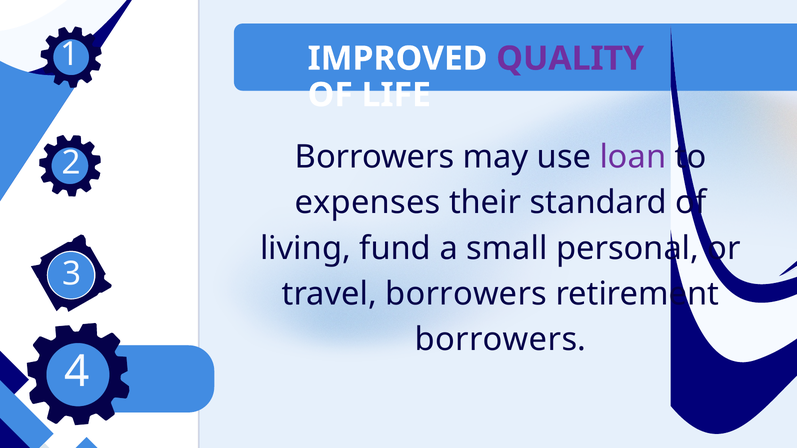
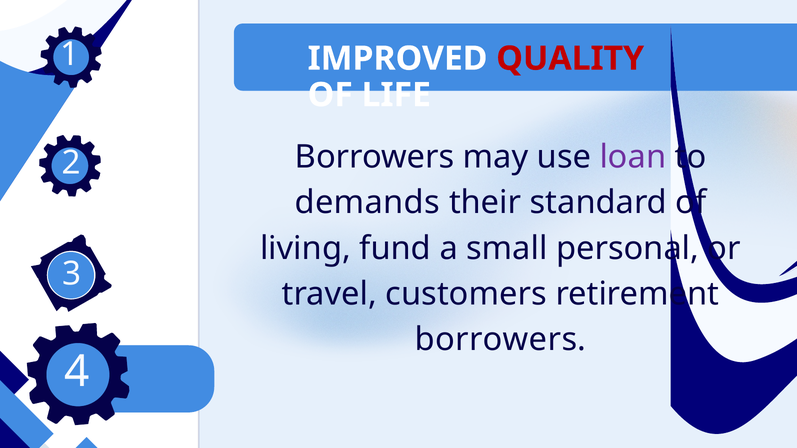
QUALITY colour: purple -> red (570, 59)
expenses: expenses -> demands (367, 203)
travel borrowers: borrowers -> customers (466, 294)
